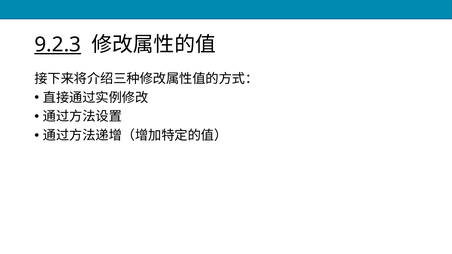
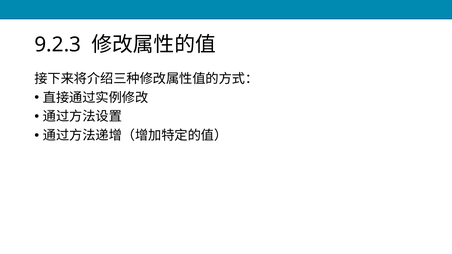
9.2.3 underline: present -> none (58, 45)
